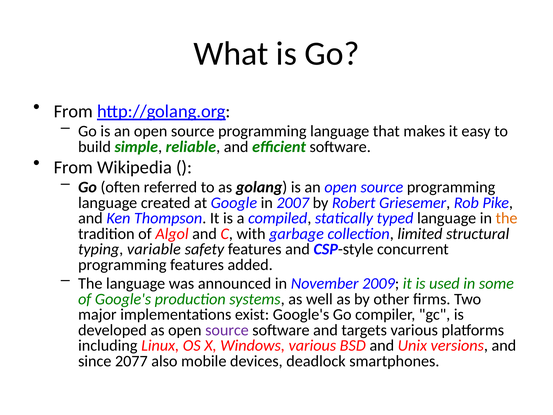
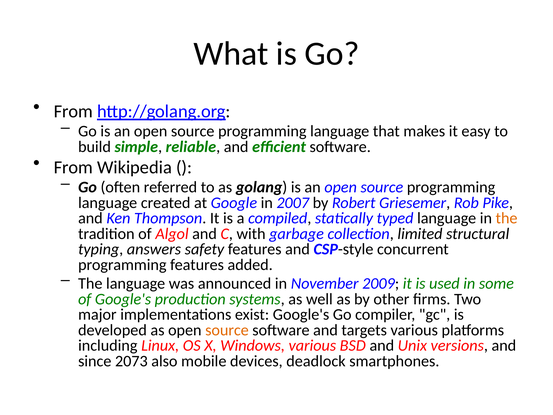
variable: variable -> answers (154, 249)
source colour: purple -> orange (227, 330)
2077: 2077 -> 2073 (131, 361)
